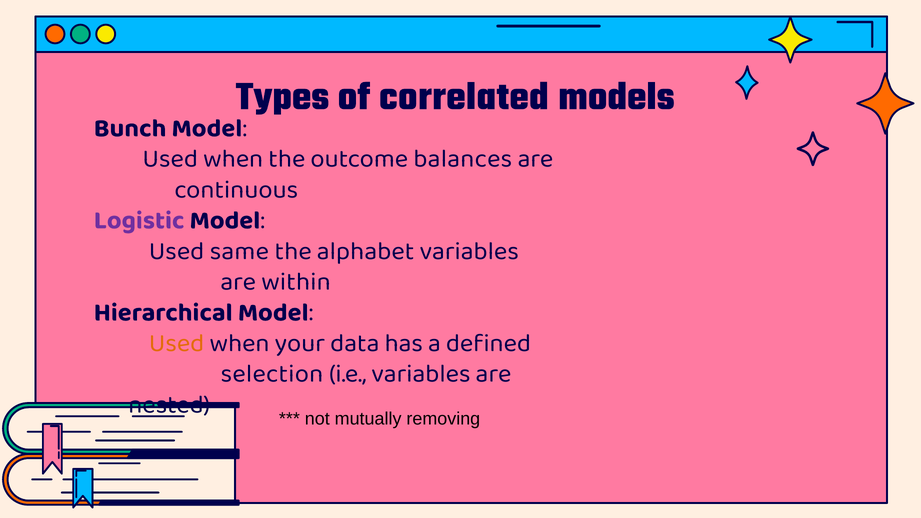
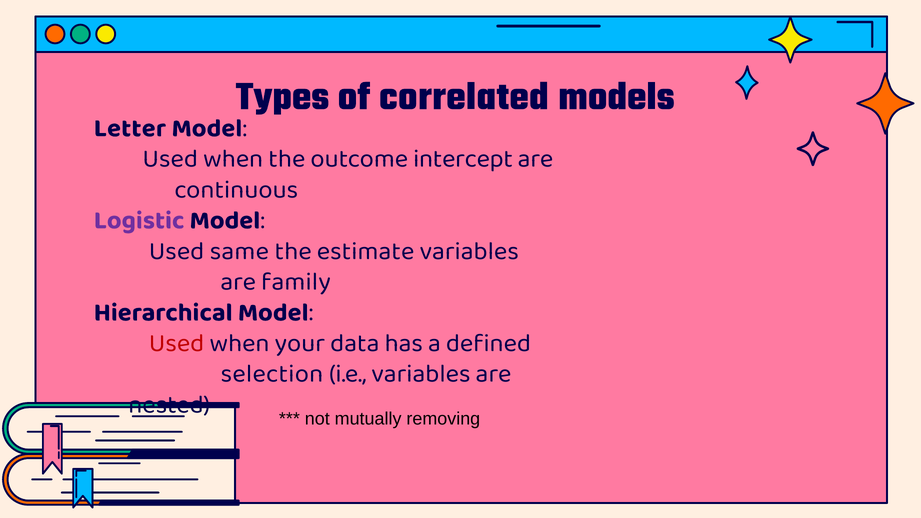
Bunch: Bunch -> Letter (130, 128)
balances: balances -> intercept (463, 158)
alphabet: alphabet -> estimate (366, 251)
within: within -> family (296, 281)
Used colour: orange -> red (176, 343)
